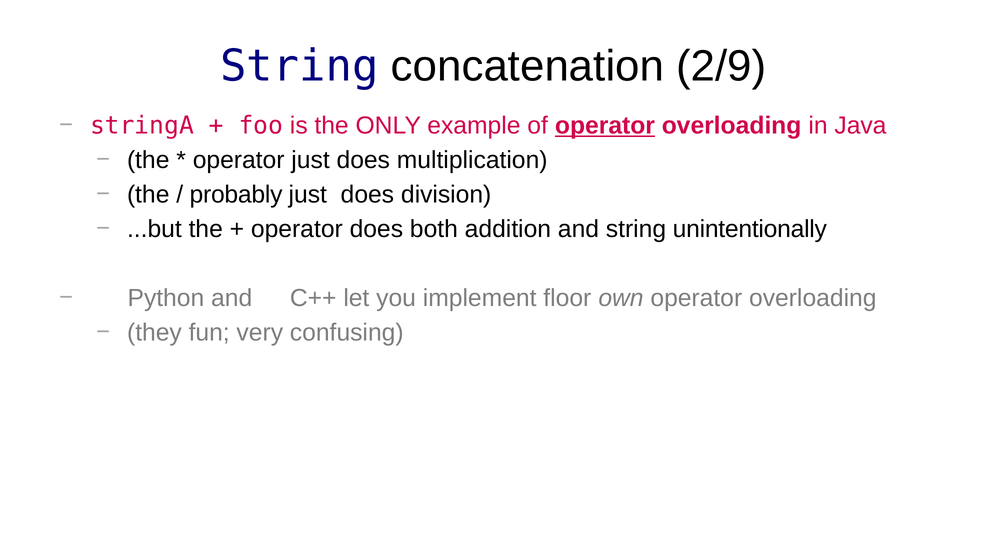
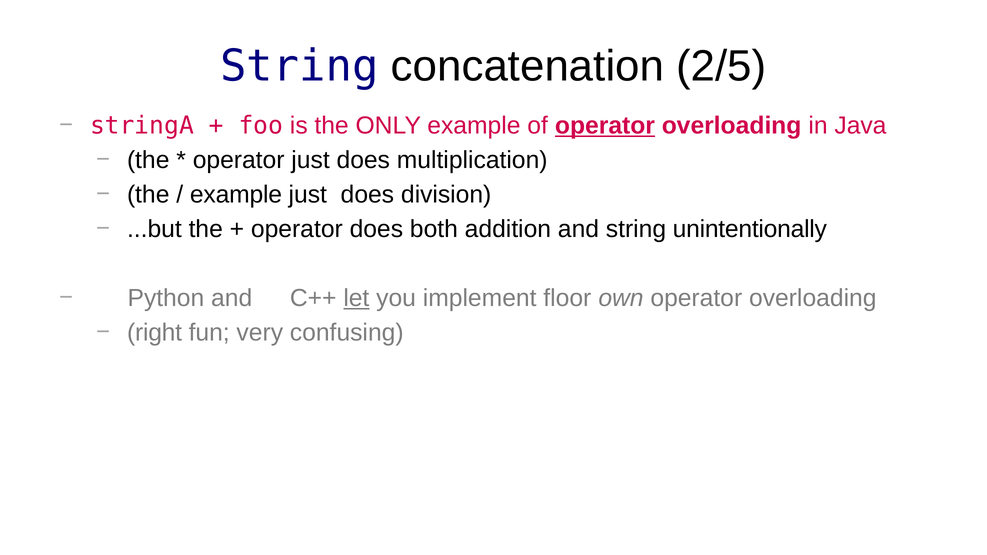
2/9: 2/9 -> 2/5 (721, 67)
probably: probably -> example (236, 195)
let underline: none -> present (356, 298)
they: they -> right (155, 333)
